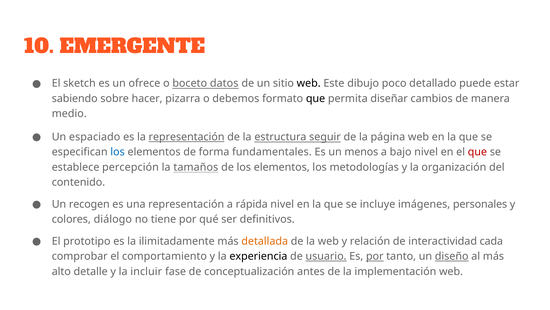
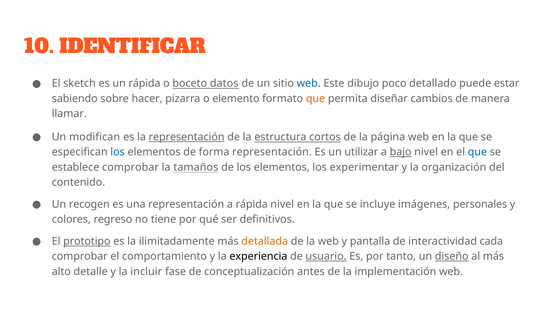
EMERGENTE: EMERGENTE -> IDENTIFICAR (133, 46)
un ofrece: ofrece -> rápida (144, 83)
web colour: black -> blue (309, 83)
debemos: debemos -> elemento (236, 98)
que colour: black -> orange (316, 98)
medio: medio -> llamar (69, 113)
espaciado: espaciado -> modifican (95, 137)
seguir: seguir -> cortos (325, 137)
forma fundamentales: fundamentales -> representación (272, 152)
menos: menos -> utilizar (361, 152)
bajo underline: none -> present (401, 152)
que colour: red -> blue (477, 152)
establece percepción: percepción -> comprobar (130, 167)
metodologías: metodologías -> experimentar (364, 167)
diálogo: diálogo -> regreso (113, 219)
prototipo underline: none -> present (87, 241)
relación: relación -> pantalla (370, 241)
por underline: present -> none (375, 256)
